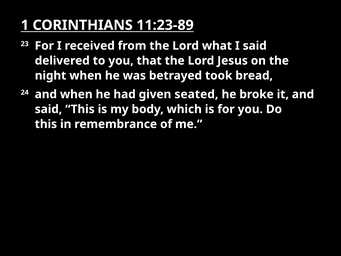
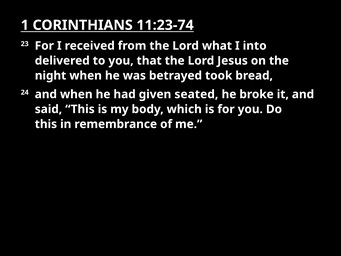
11:23-89: 11:23-89 -> 11:23-74 (165, 25)
I said: said -> into (255, 46)
